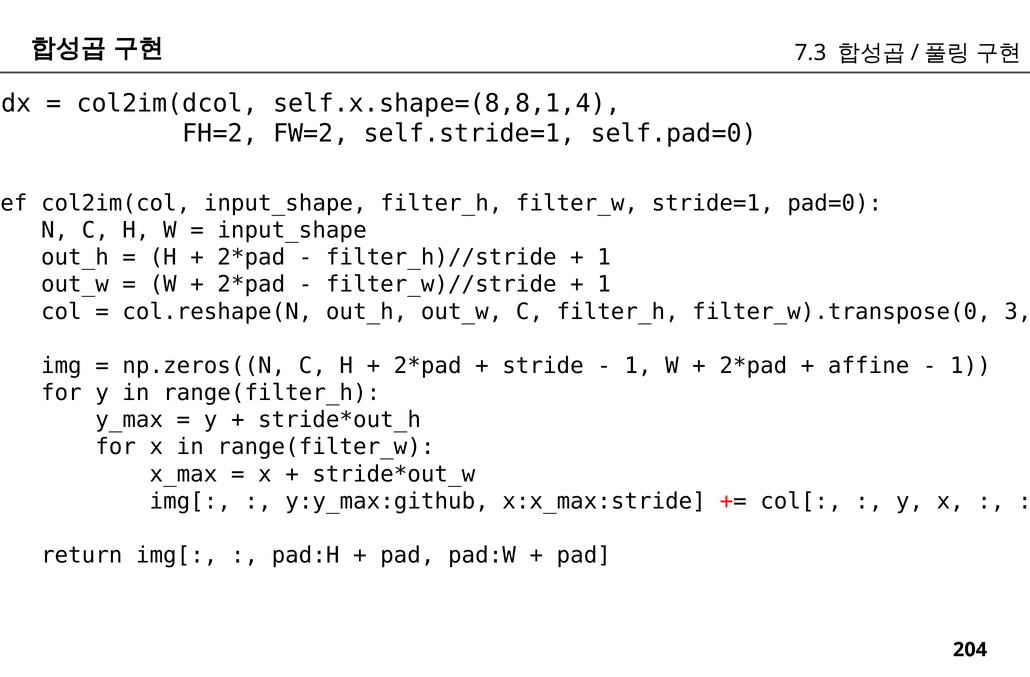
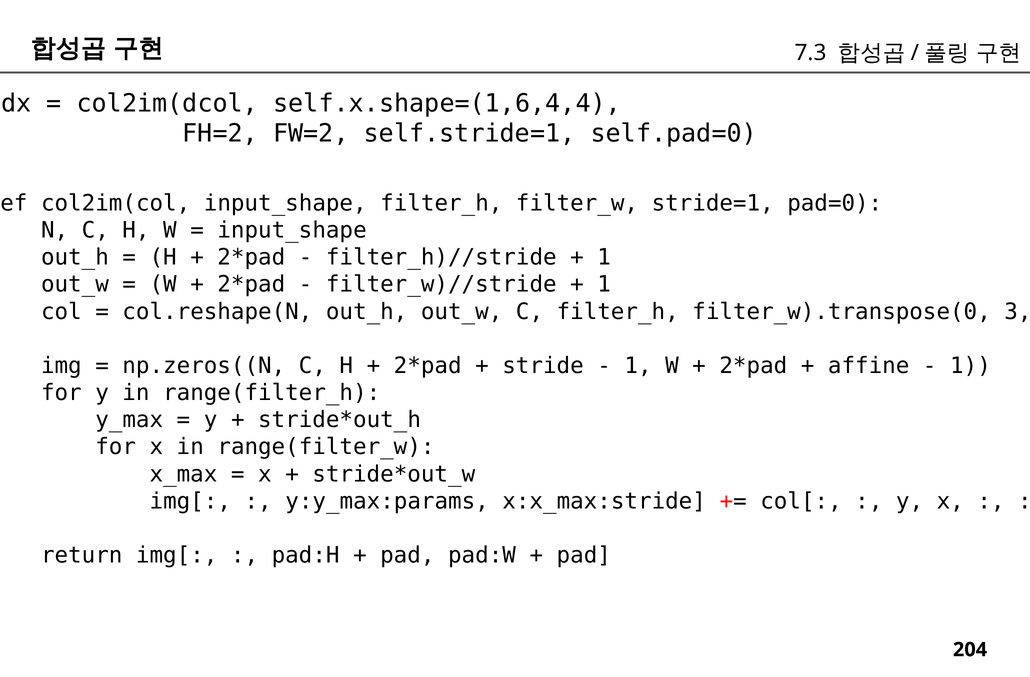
self.x.shape=(8,8,1,4: self.x.shape=(8,8,1,4 -> self.x.shape=(1,6,4,4 (447, 103)
y:y_max:github: y:y_max:github -> y:y_max:params (387, 501)
